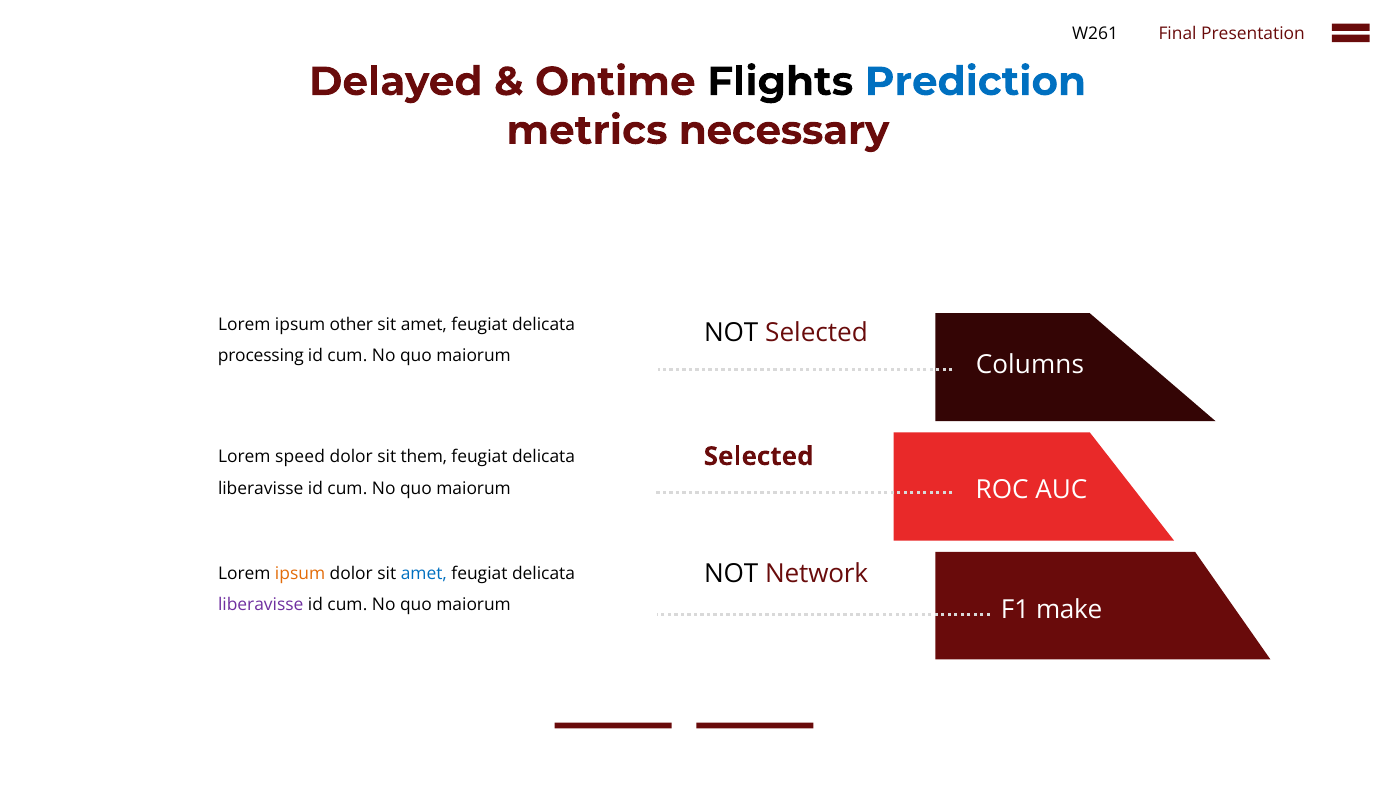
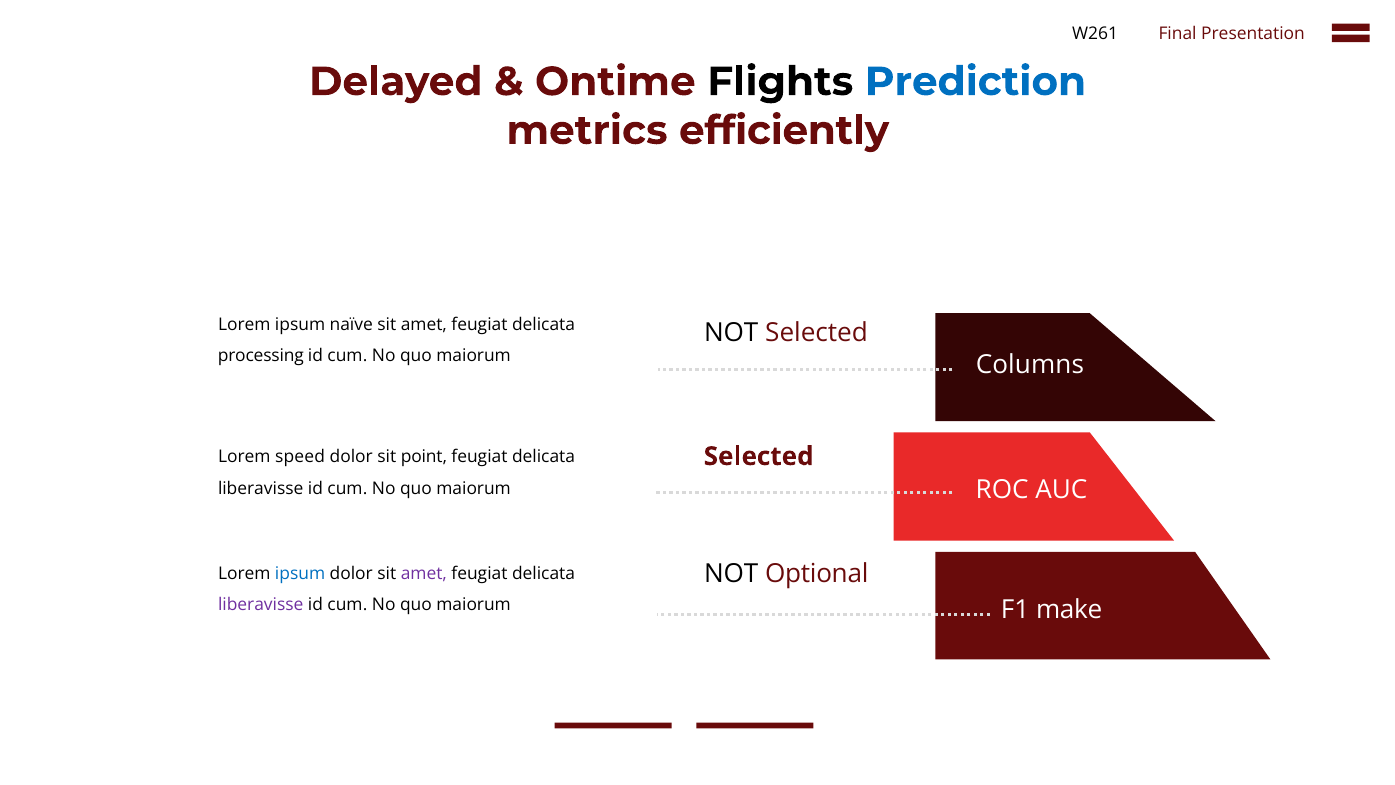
necessary: necessary -> efficiently (784, 130)
other: other -> naïve (351, 325)
them: them -> point (424, 457)
Network: Network -> Optional (817, 573)
ipsum colour: orange -> blue (300, 574)
amet colour: blue -> purple (424, 574)
